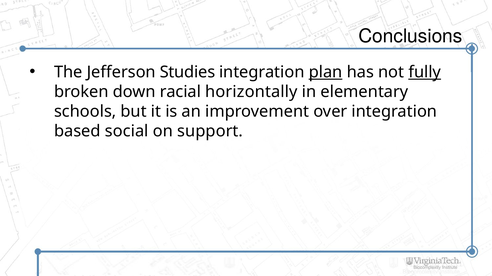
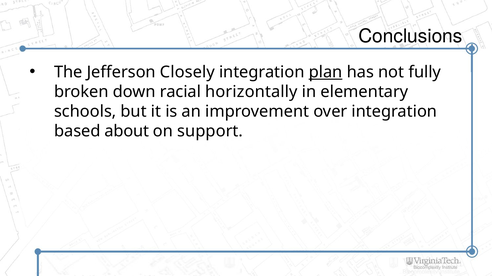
Studies: Studies -> Closely (187, 72)
fully underline: present -> none (425, 72)
social: social -> about (127, 131)
